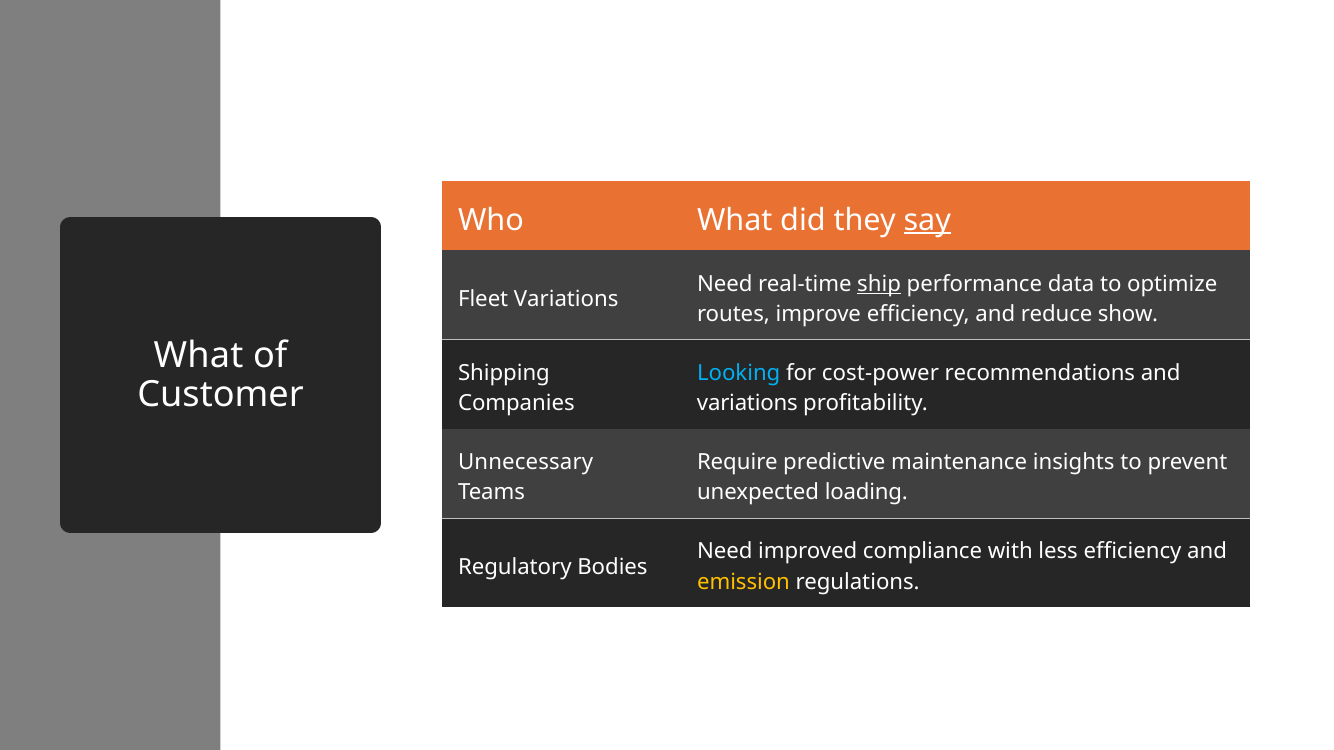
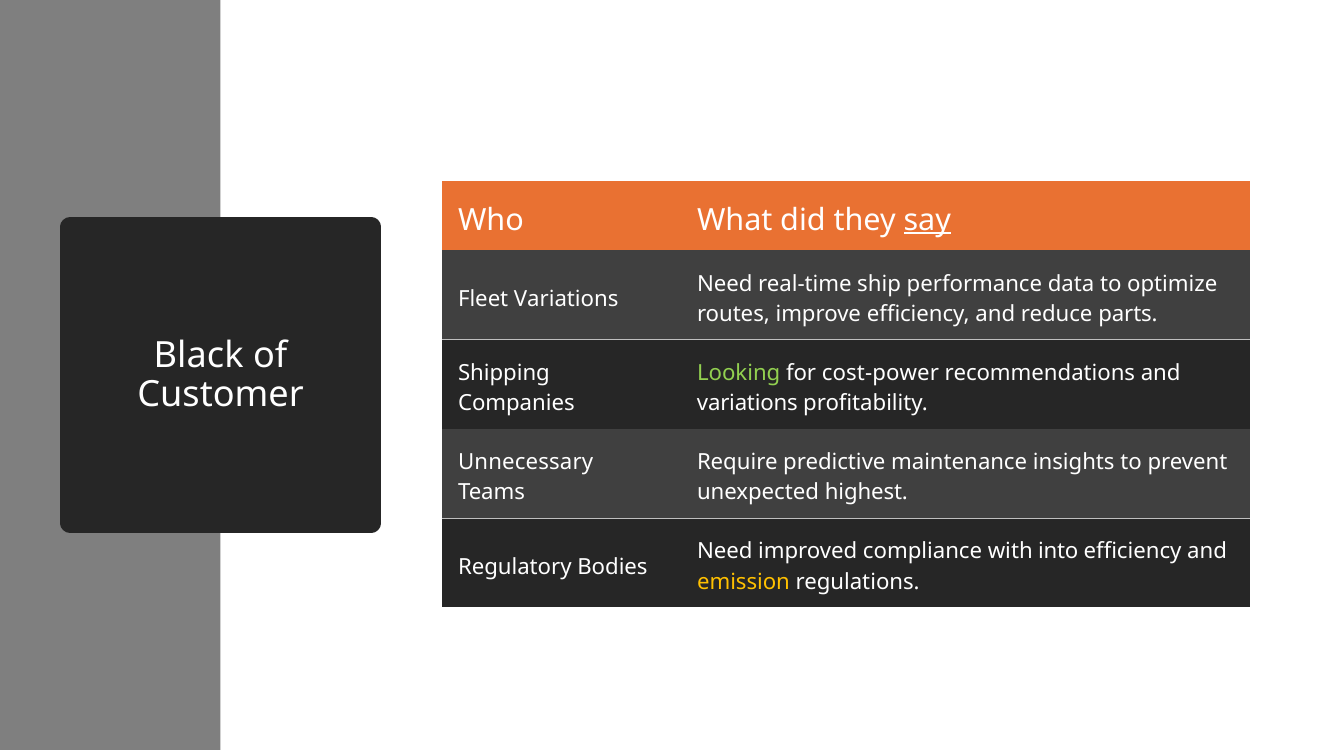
ship underline: present -> none (879, 284)
show: show -> parts (1128, 314)
What: What -> Black (199, 355)
Looking colour: light blue -> light green (739, 373)
loading: loading -> highest (866, 493)
less: less -> into (1058, 552)
